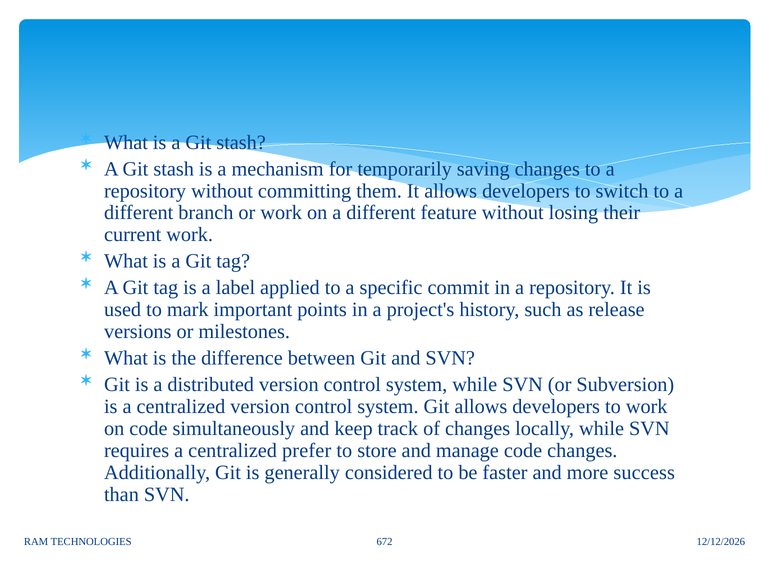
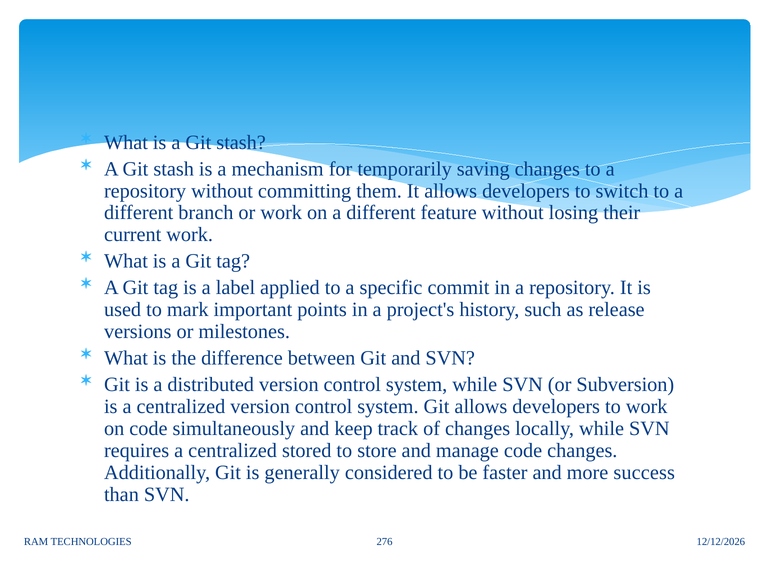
prefer: prefer -> stored (307, 450)
672: 672 -> 276 (385, 542)
